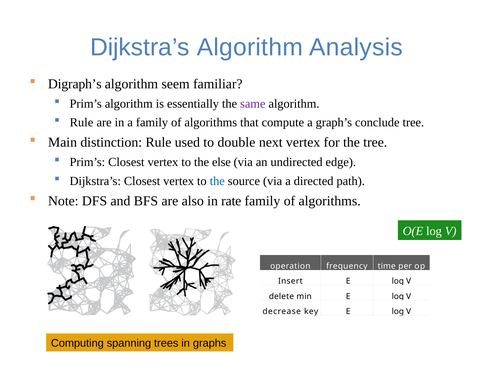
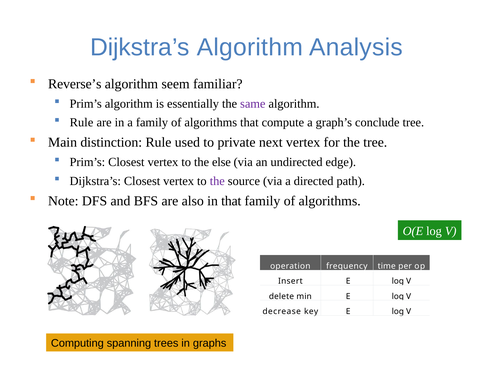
Digraph’s: Digraph’s -> Reverse’s (75, 84)
double: double -> private (237, 142)
the colour: blue -> purple (217, 181)
in rate: rate -> that (231, 201)
